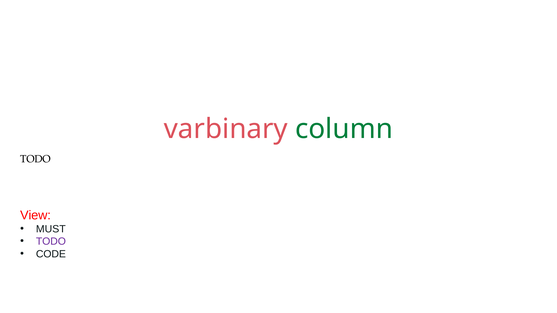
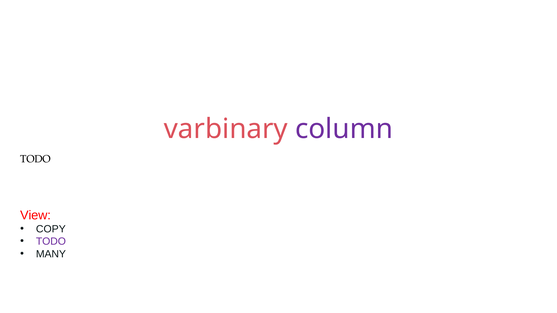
column colour: green -> purple (344, 129)
MUST: MUST -> COPY (51, 229)
CODE: CODE -> MANY (51, 254)
